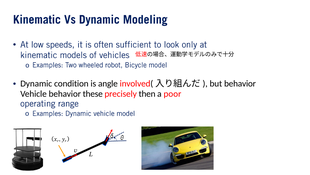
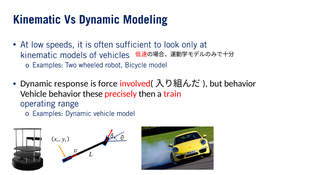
condition: condition -> response (71, 83)
angle: angle -> force (108, 83)
poor: poor -> train (172, 94)
